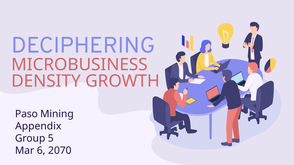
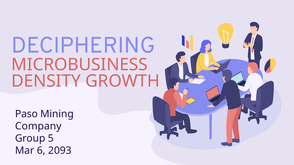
Appendix: Appendix -> Company (38, 126)
2070: 2070 -> 2093 (60, 151)
